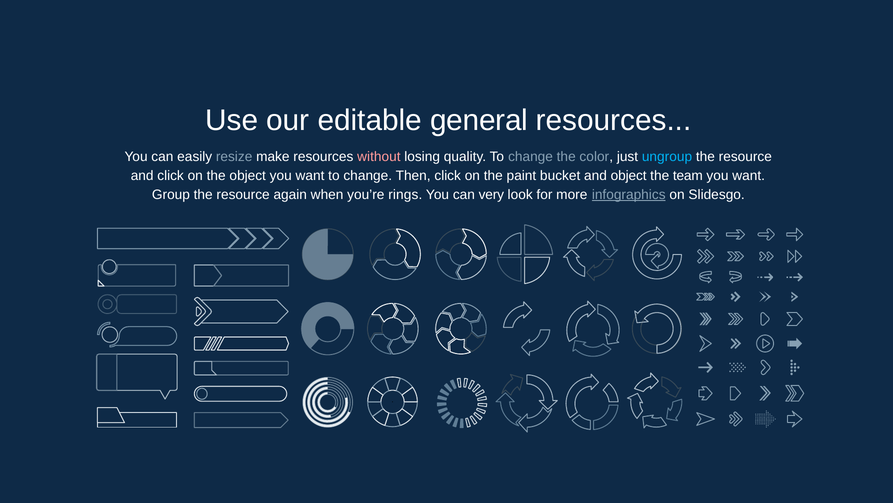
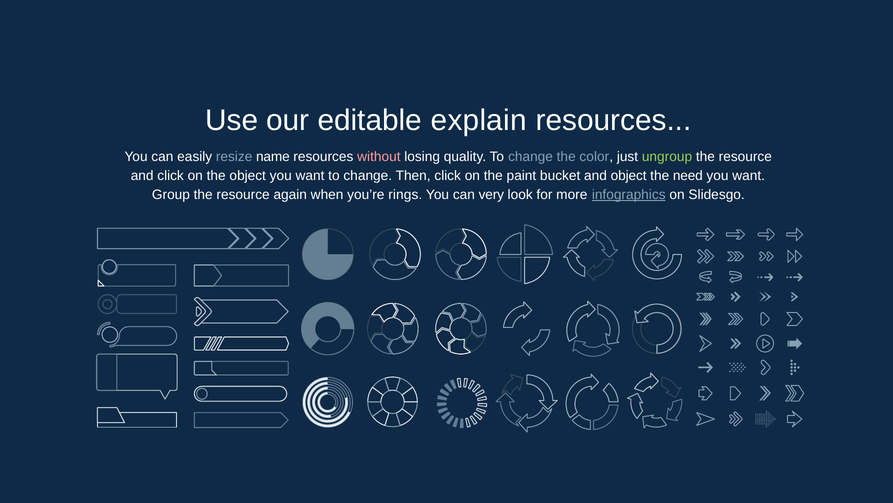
general: general -> explain (479, 120)
make: make -> name (273, 157)
ungroup colour: light blue -> light green (667, 157)
team: team -> need (688, 175)
